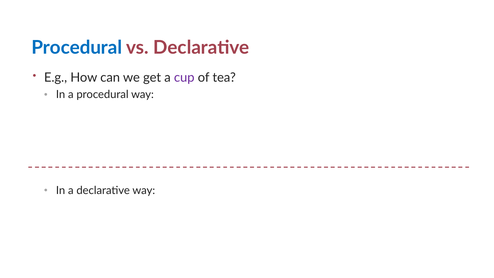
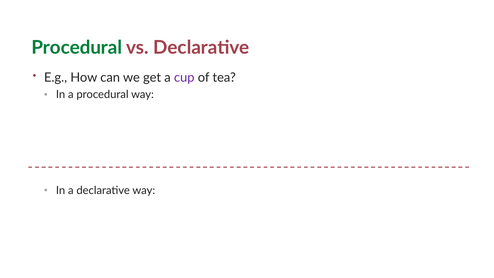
Procedural colour: blue -> green (77, 48)
